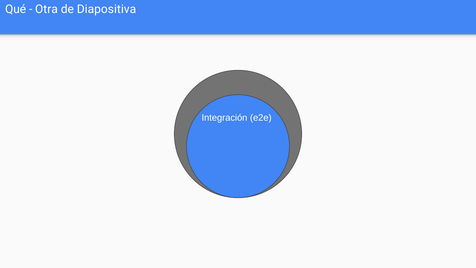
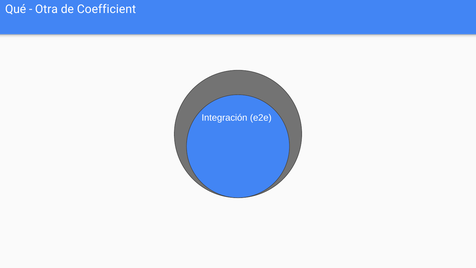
Diapositiva: Diapositiva -> Coefficient (106, 9)
